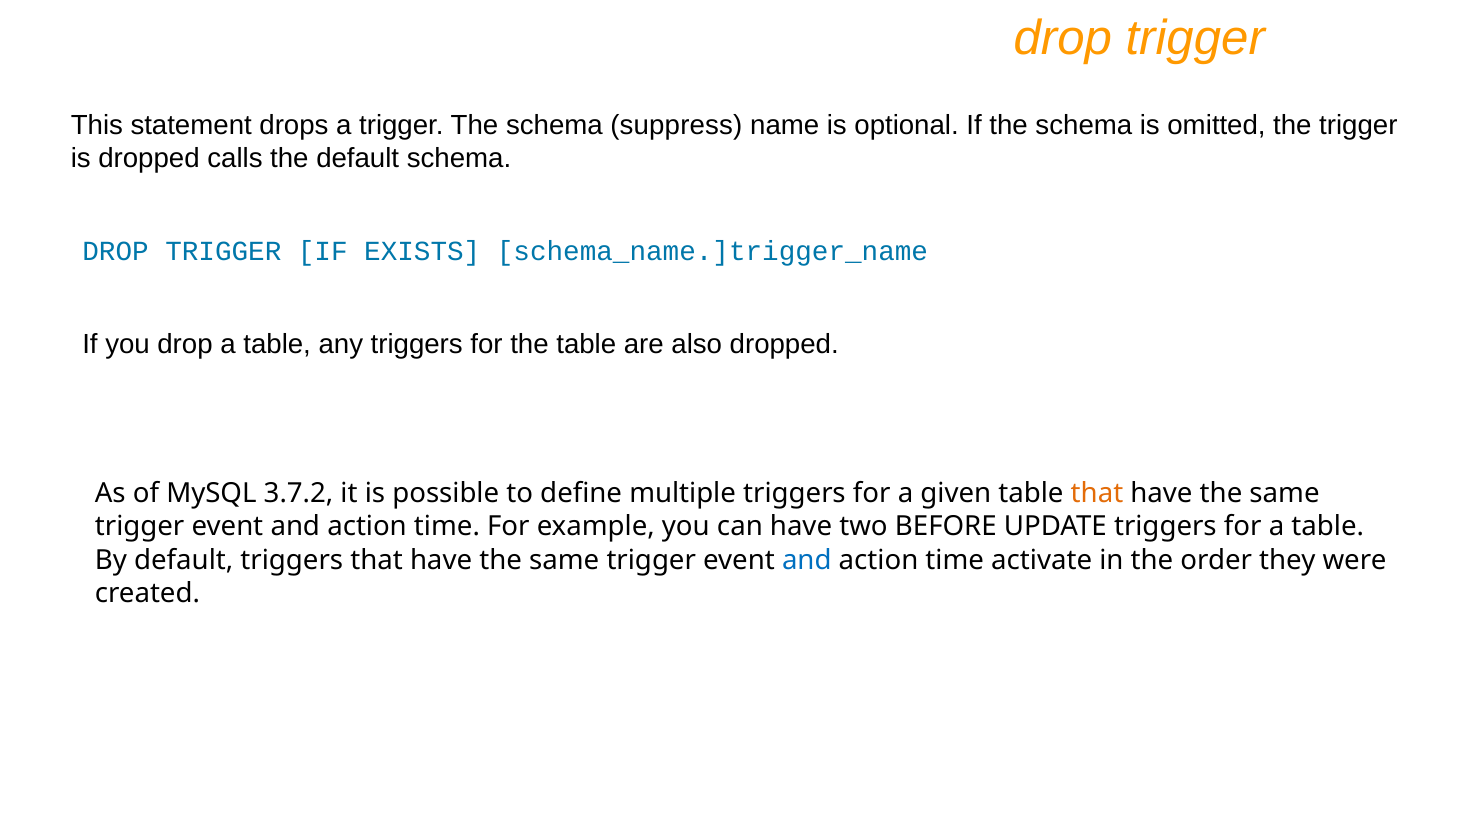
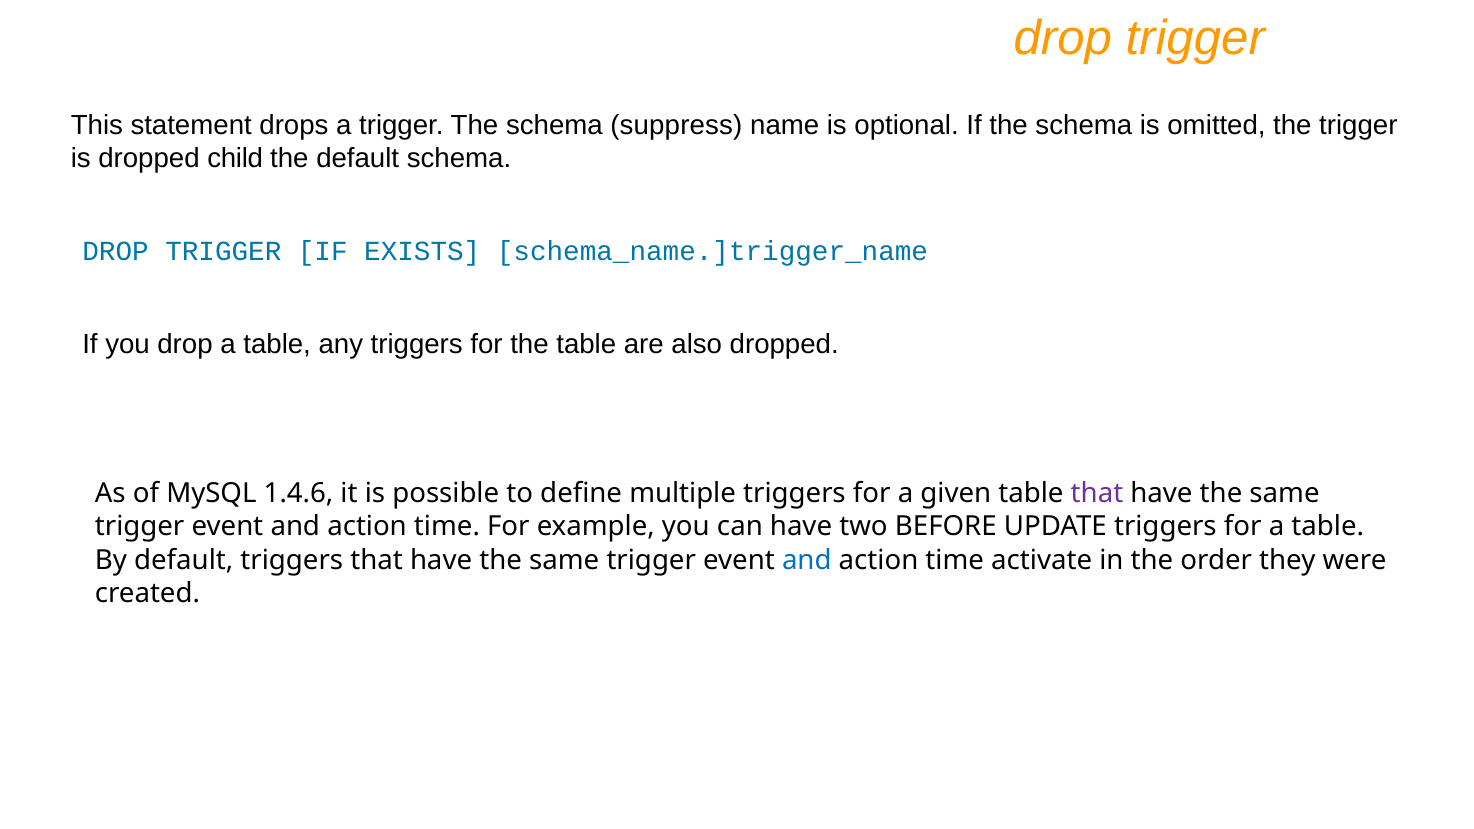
calls: calls -> child (235, 158)
3.7.2: 3.7.2 -> 1.4.6 (299, 494)
that colour: orange -> purple (1097, 494)
